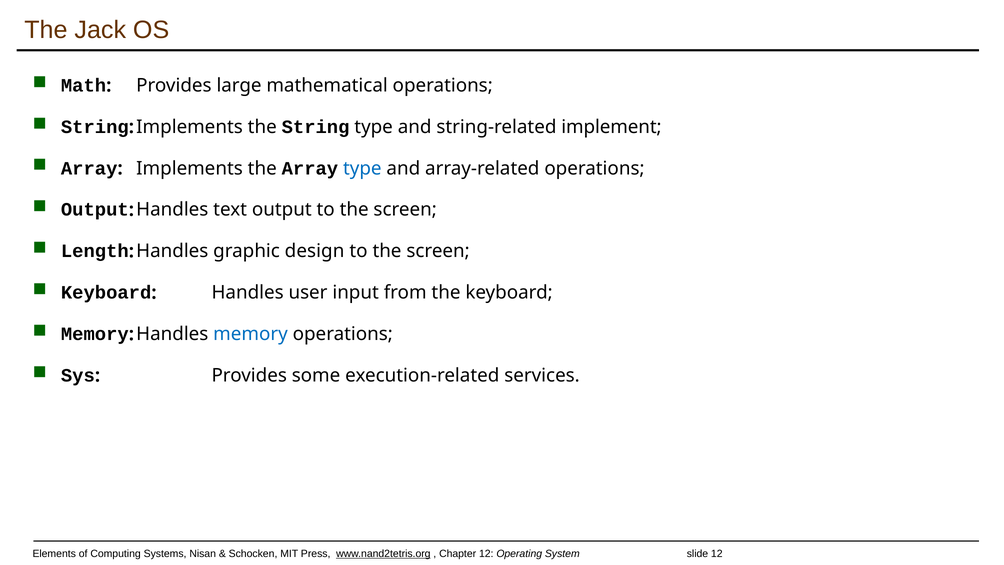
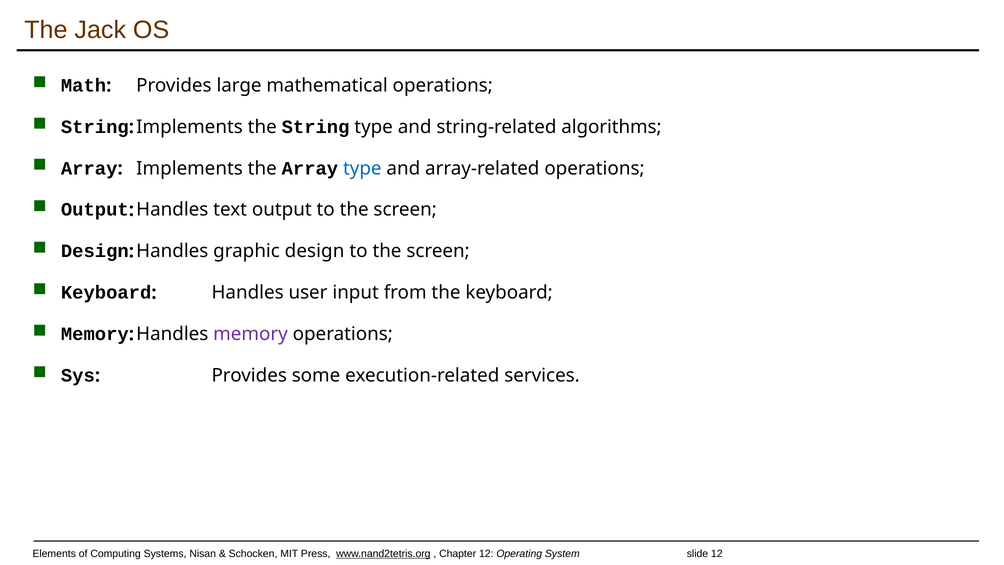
implement: implement -> algorithms (611, 127)
Length: Length -> Design (95, 251)
memory colour: blue -> purple (251, 334)
